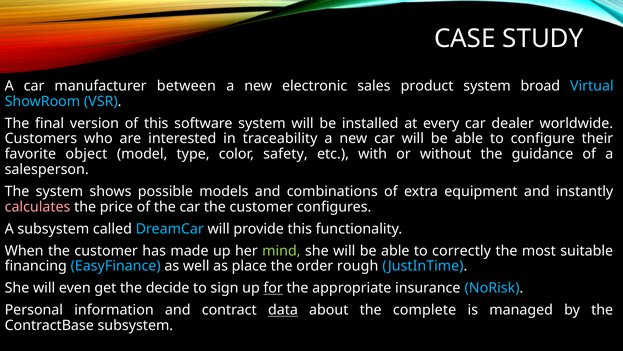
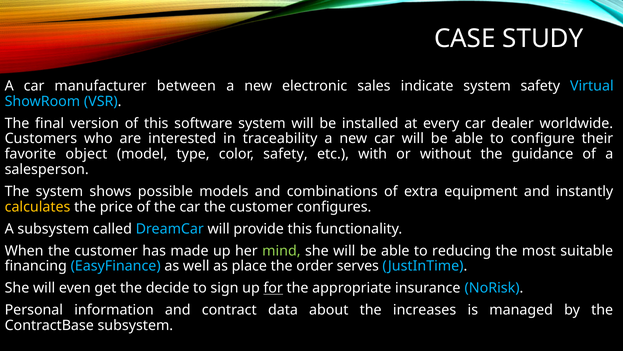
product: product -> indicate (427, 86)
system broad: broad -> safety (540, 86)
calculates colour: pink -> yellow (38, 207)
correctly: correctly -> reducing (462, 250)
rough: rough -> serves (358, 266)
data underline: present -> none (283, 310)
complete: complete -> increases (425, 310)
